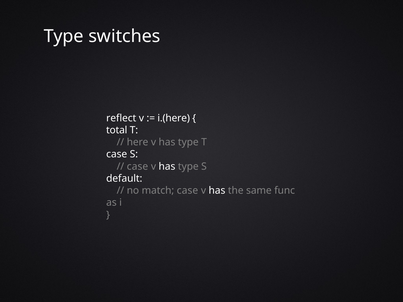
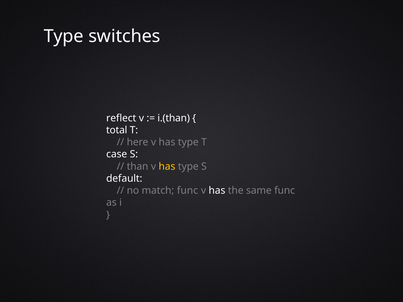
i.(here: i.(here -> i.(than (174, 118)
case: case -> than (138, 167)
has colour: white -> yellow (167, 167)
match case: case -> func (187, 191)
